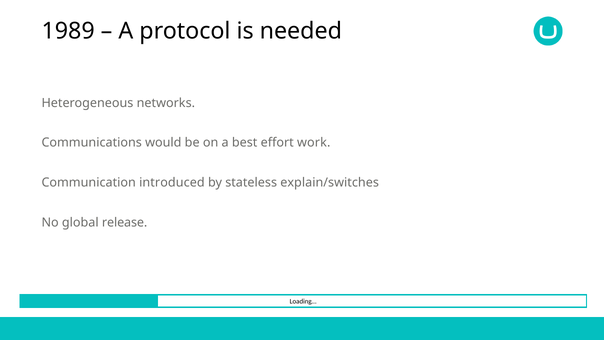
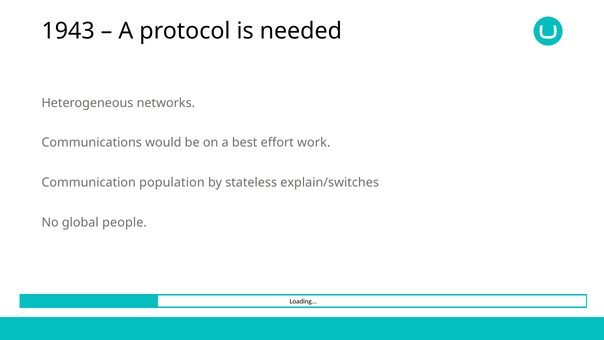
1989: 1989 -> 1943 (68, 31)
introduced: introduced -> population (172, 183)
release: release -> people (125, 222)
